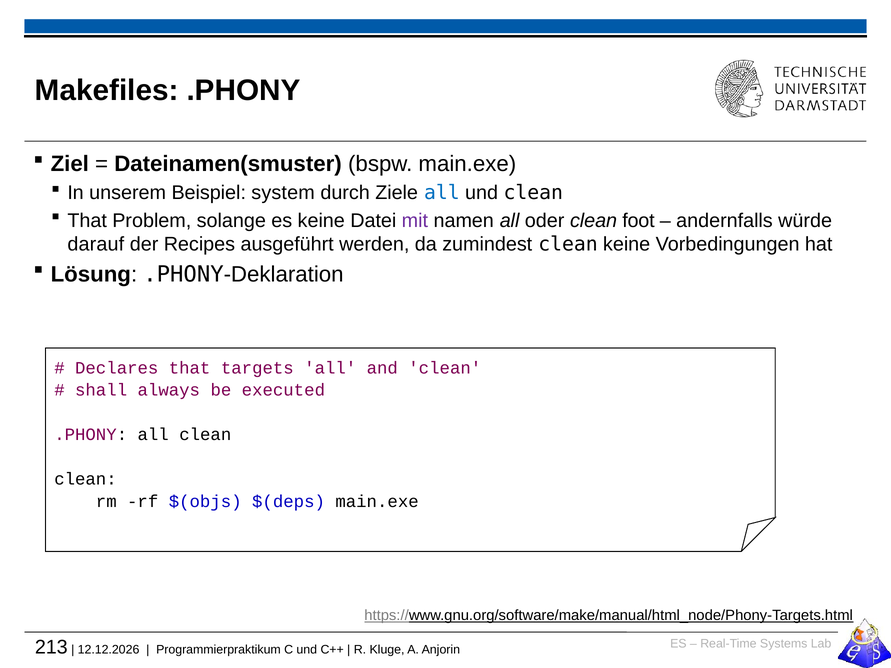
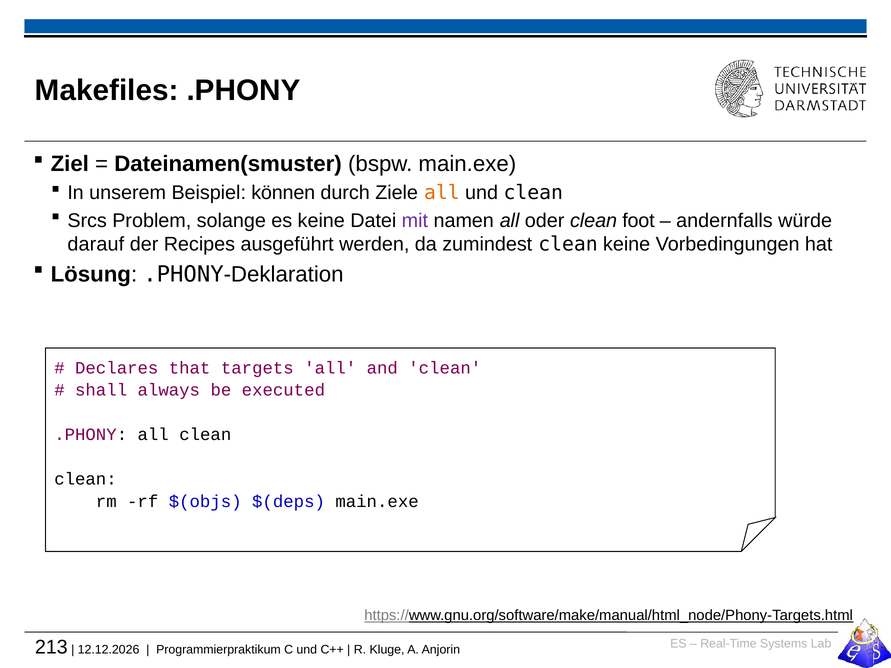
system: system -> können (283, 193)
all colour: blue -> orange (442, 193)
That: That -> Srcs (87, 221)
